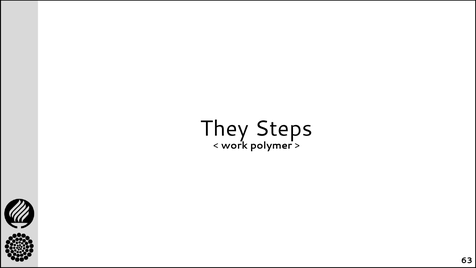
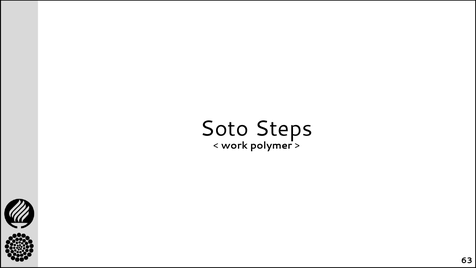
They: They -> Soto (225, 128)
